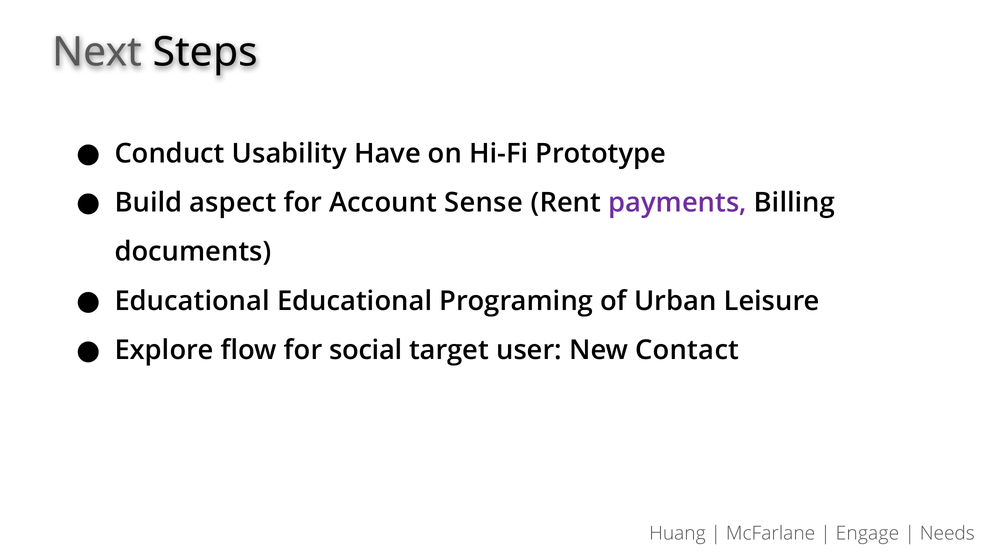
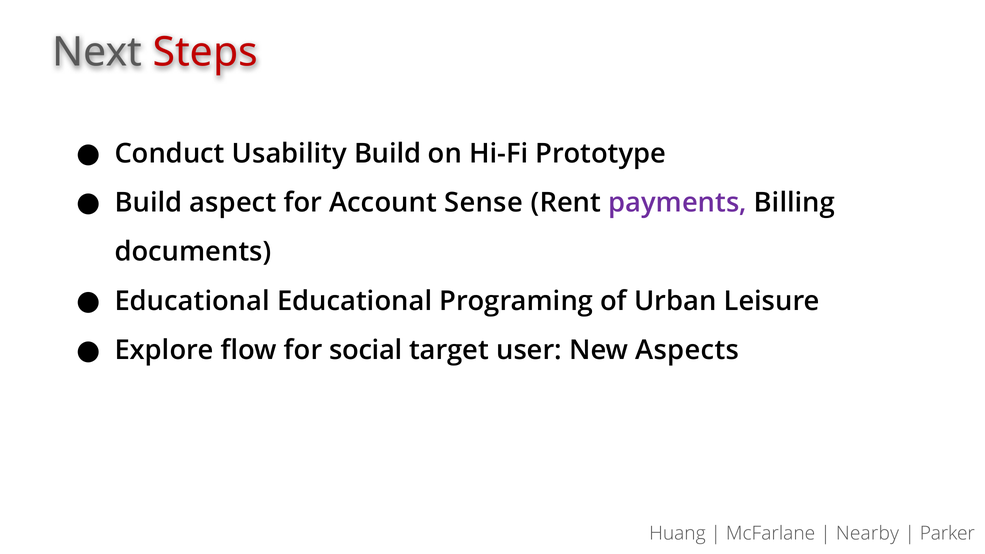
Steps colour: black -> red (205, 52)
Usability Have: Have -> Build (388, 153)
Contact: Contact -> Aspects (687, 350)
Engage: Engage -> Nearby (867, 534)
Needs: Needs -> Parker (947, 534)
